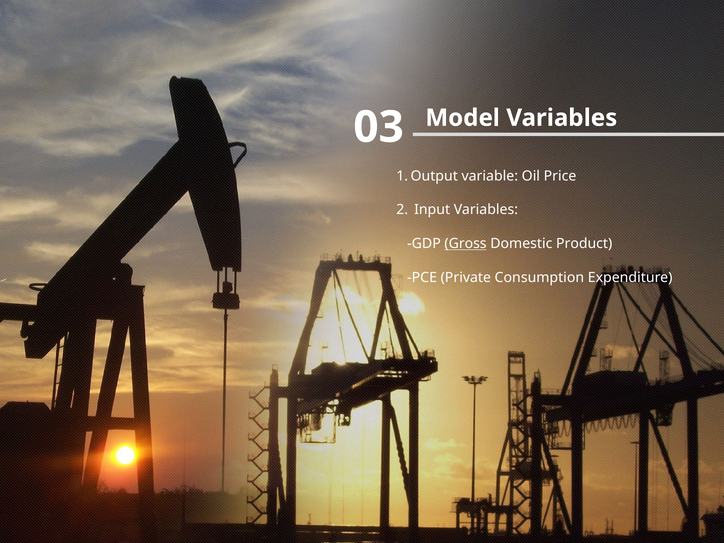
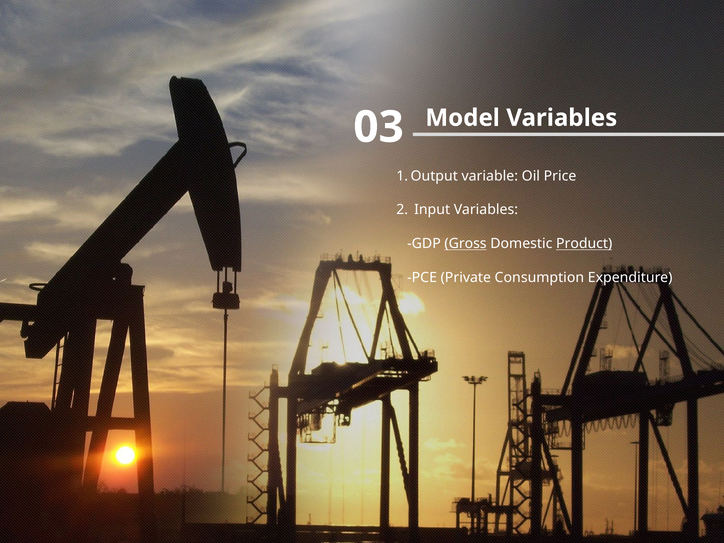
Product underline: none -> present (584, 244)
